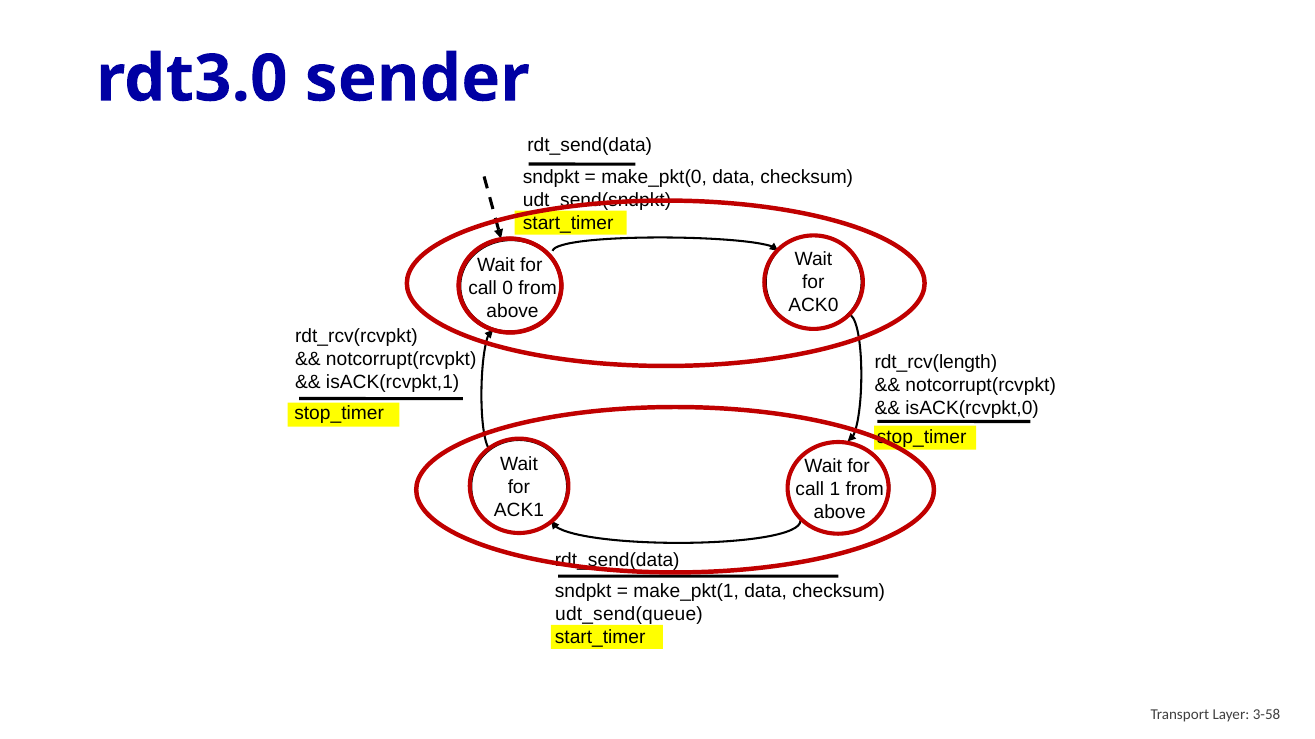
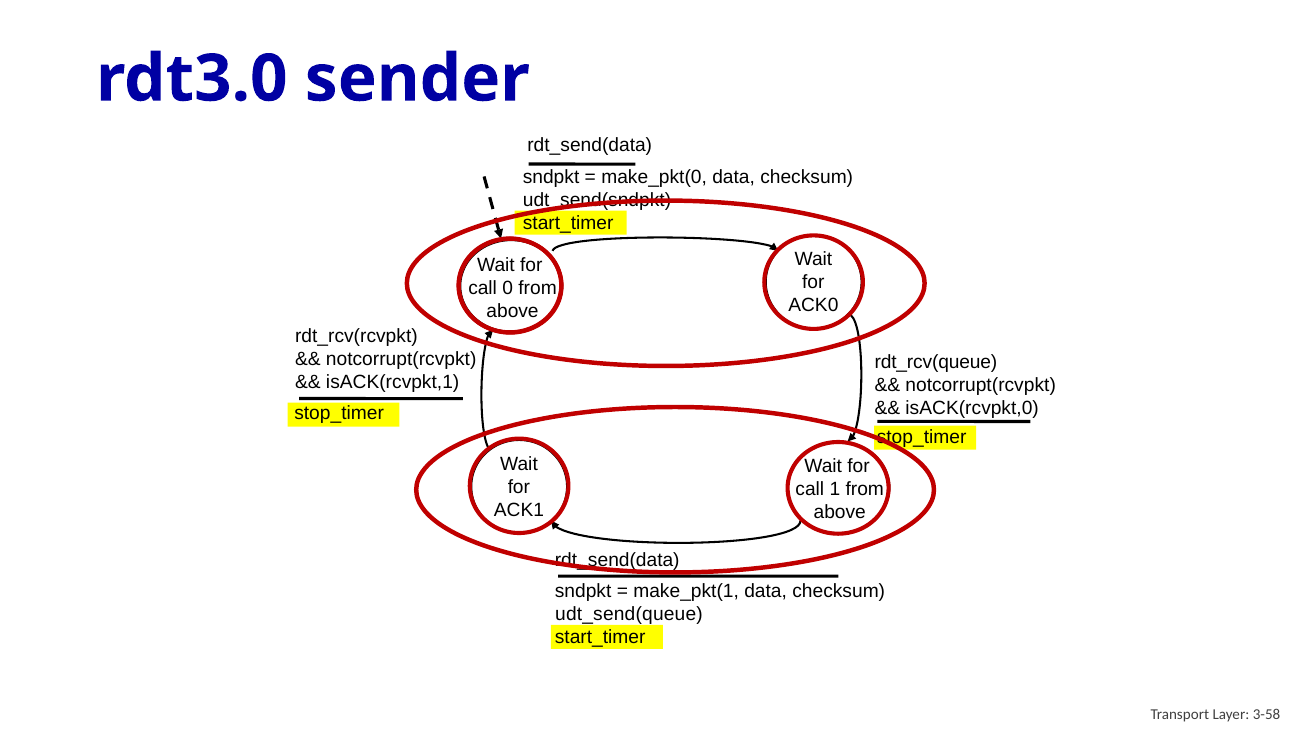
rdt_rcv(length: rdt_rcv(length -> rdt_rcv(queue (936, 363)
